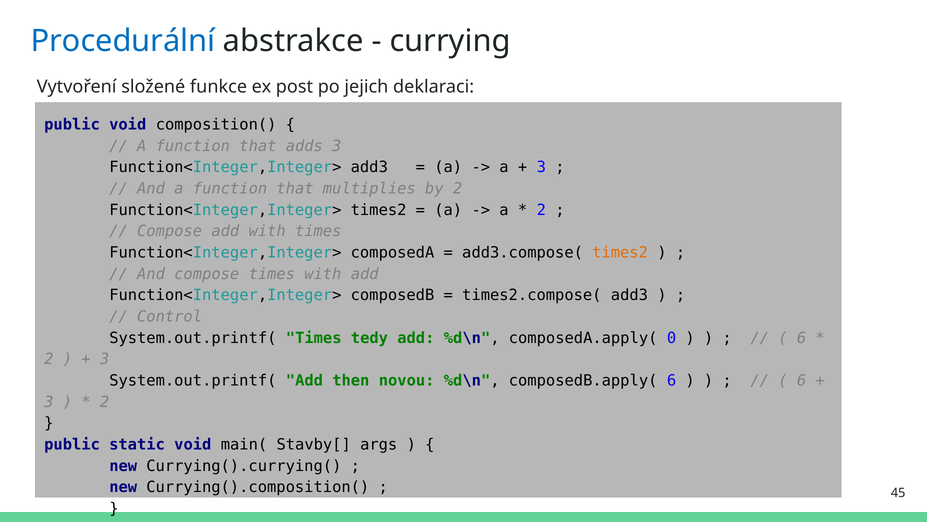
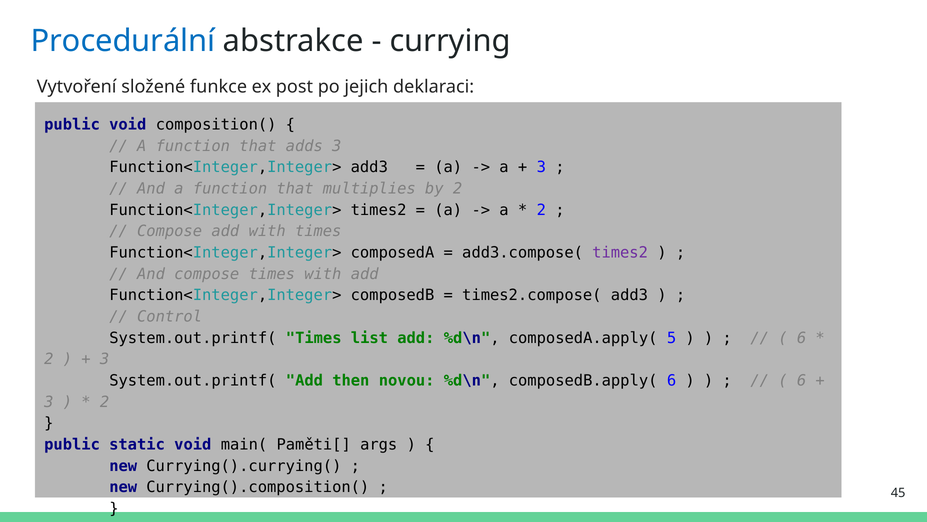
times2 colour: orange -> purple (620, 252)
tedy: tedy -> list (369, 338)
0: 0 -> 5 (672, 338)
Stavby[: Stavby[ -> Paměti[ (314, 444)
